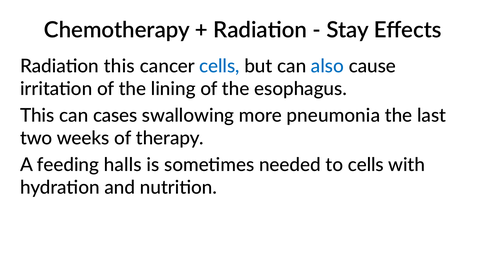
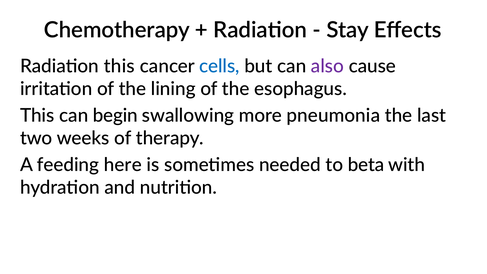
also colour: blue -> purple (327, 66)
cases: cases -> begin (115, 116)
halls: halls -> here (123, 165)
to cells: cells -> beta (366, 165)
